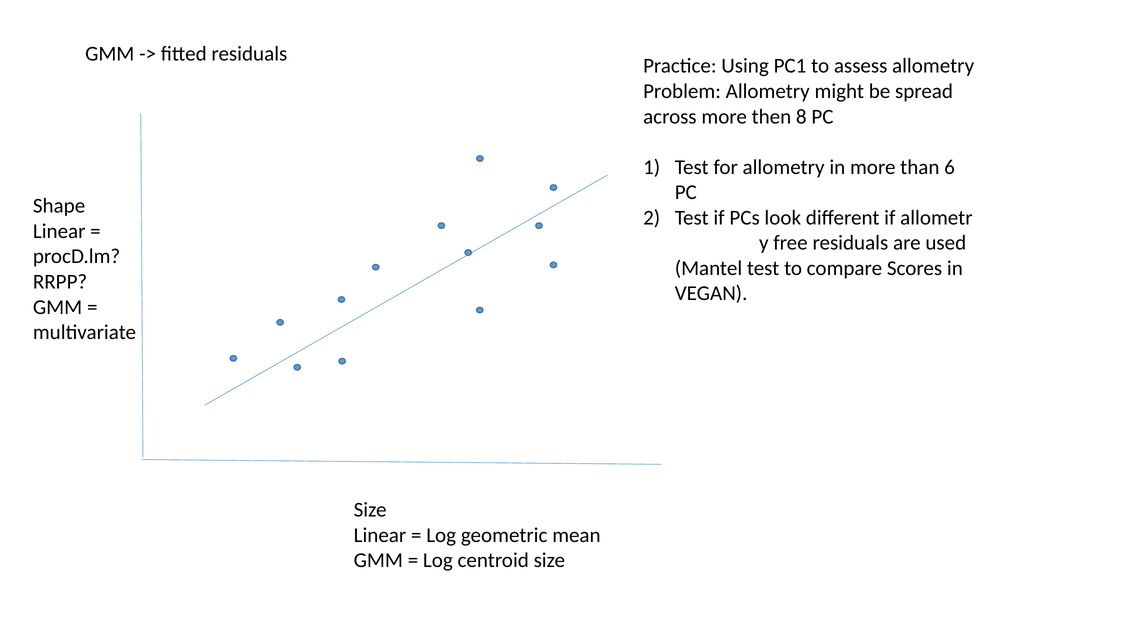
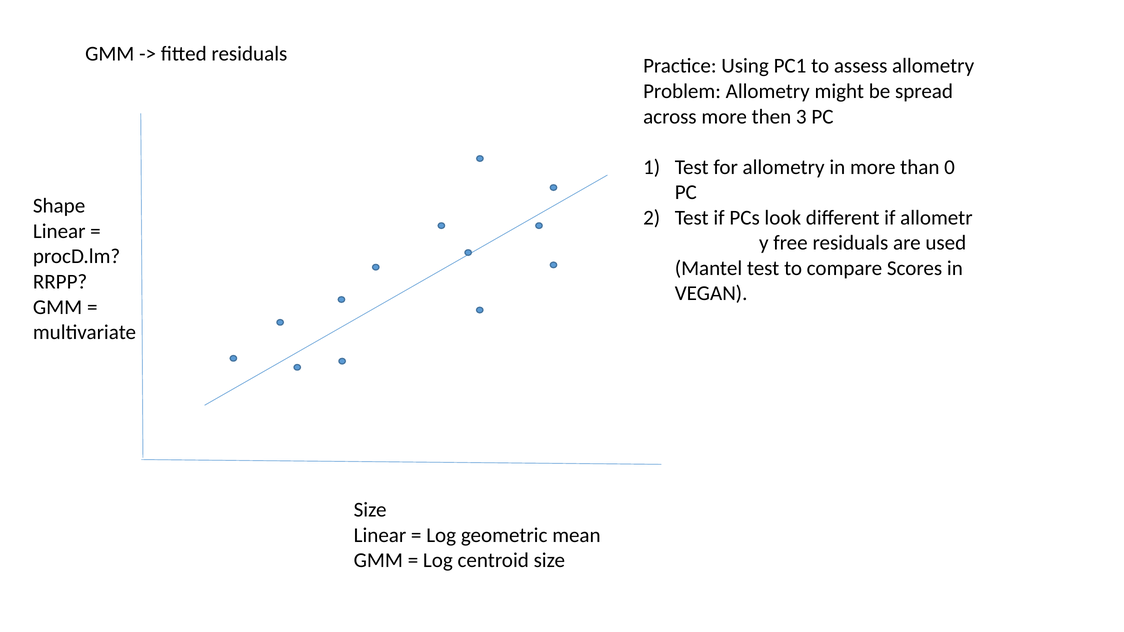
8: 8 -> 3 (801, 117)
6: 6 -> 0 (950, 167)
